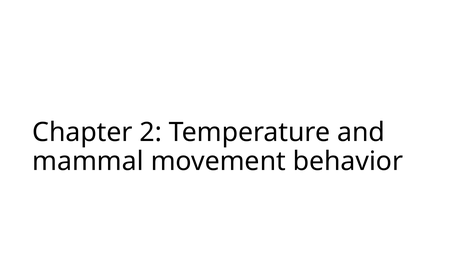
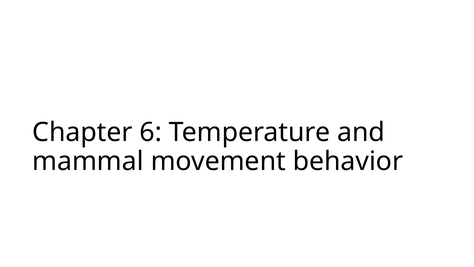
2: 2 -> 6 (151, 132)
